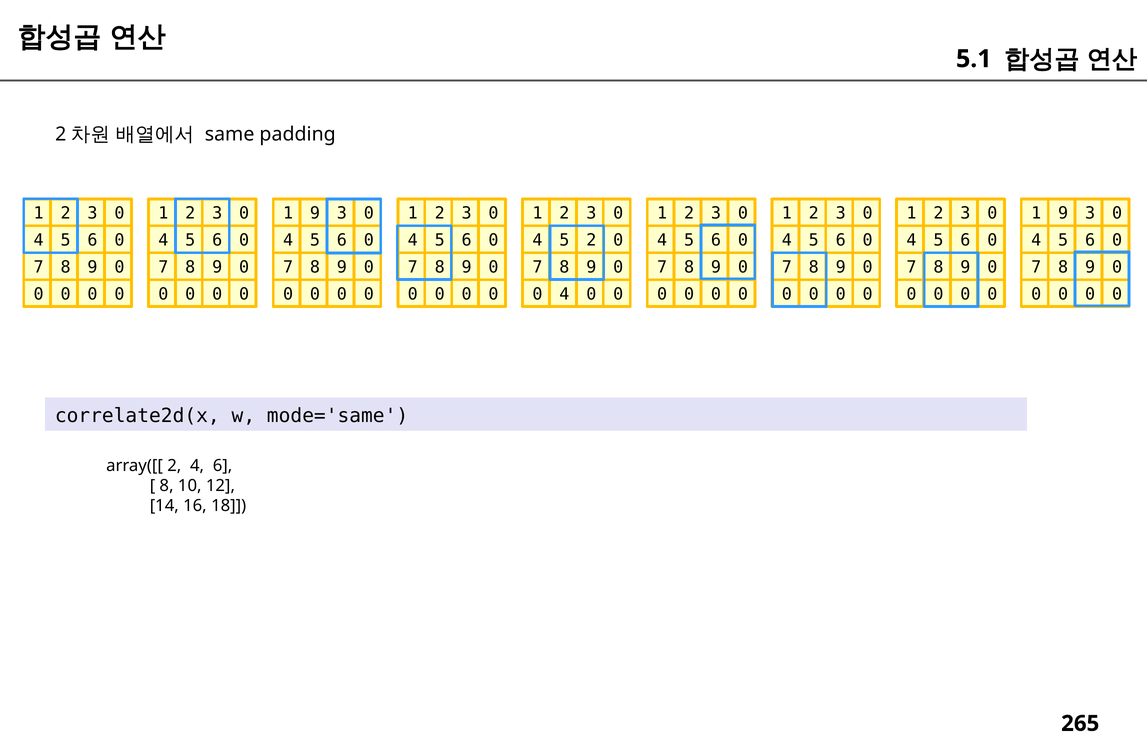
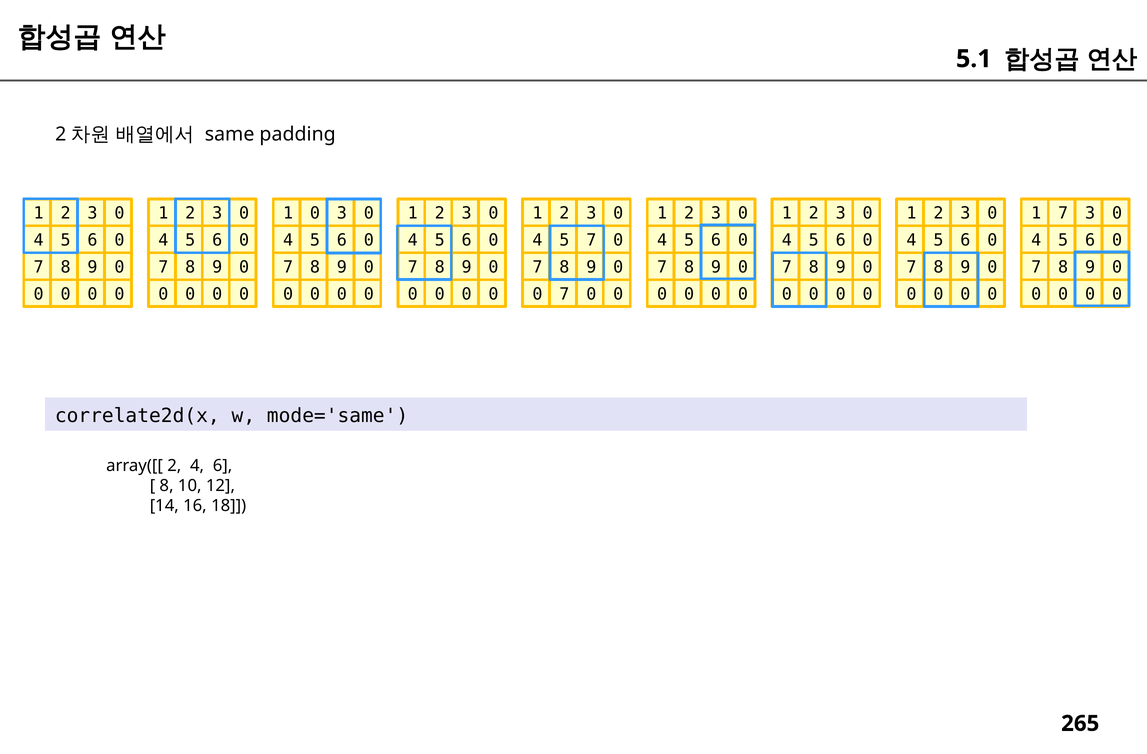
9: 9 -> 0 (315, 213)
9: 9 -> 7 (1063, 213)
5 2: 2 -> 7 (591, 240)
0 4: 4 -> 7 (564, 294)
